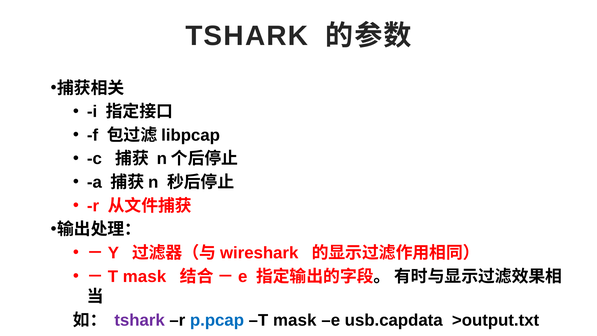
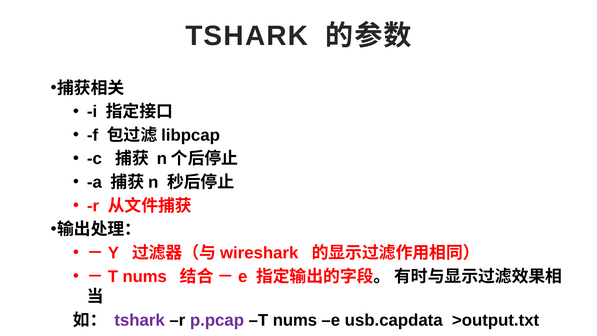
mask: mask -> nums (145, 276)
p.pcap colour: blue -> purple (217, 320)
mask: mask -> nums (295, 320)
